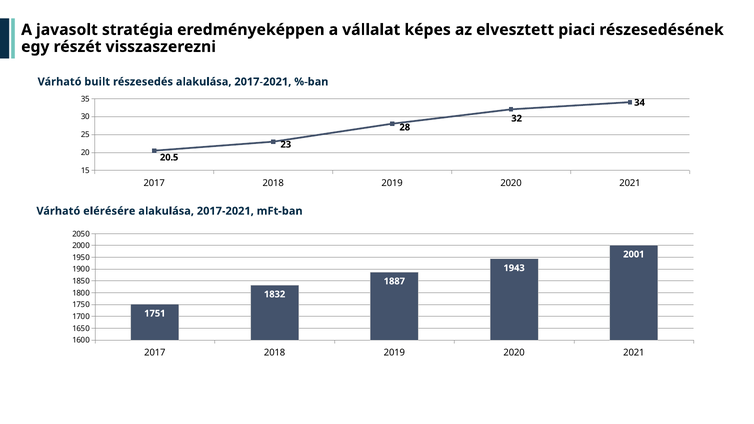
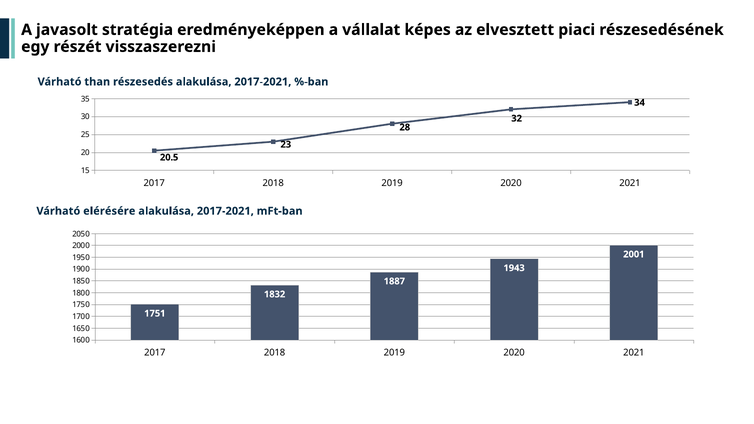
built: built -> than (97, 82)
